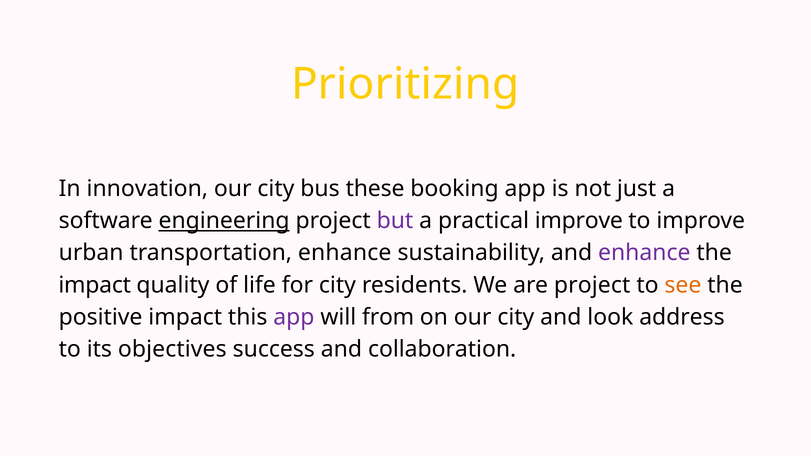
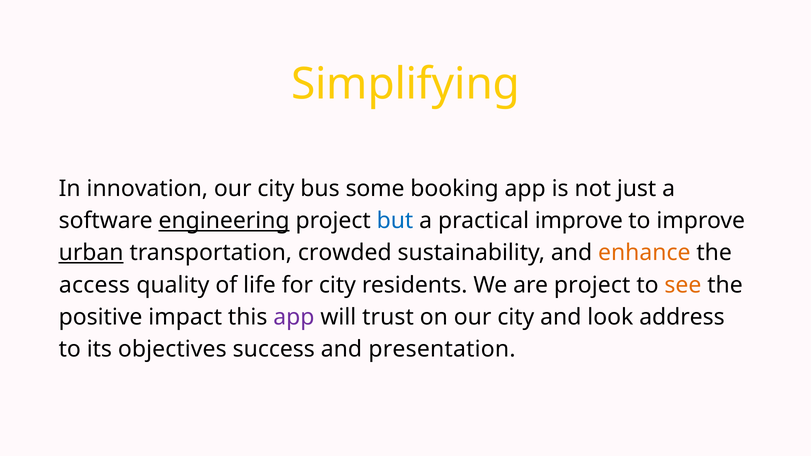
Prioritizing: Prioritizing -> Simplifying (405, 84)
these: these -> some (375, 189)
but colour: purple -> blue (395, 221)
urban underline: none -> present (91, 253)
transportation enhance: enhance -> crowded (345, 253)
enhance colour: purple -> orange (644, 253)
impact: impact -> access (94, 285)
from: from -> trust (388, 317)
collaboration: collaboration -> presentation (442, 349)
